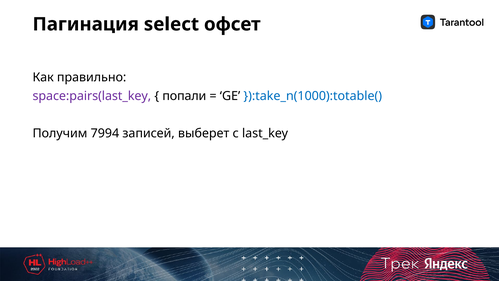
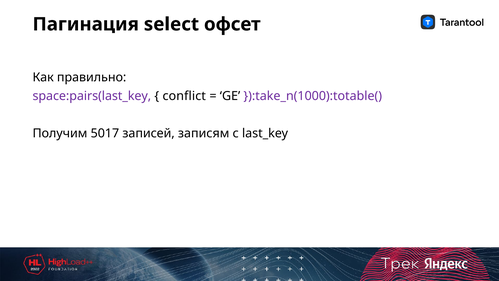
попали: попали -> conflict (184, 96)
}):take_n(1000):totable( colour: blue -> purple (313, 96)
7994: 7994 -> 5017 (105, 133)
выберет: выберет -> записям (204, 133)
